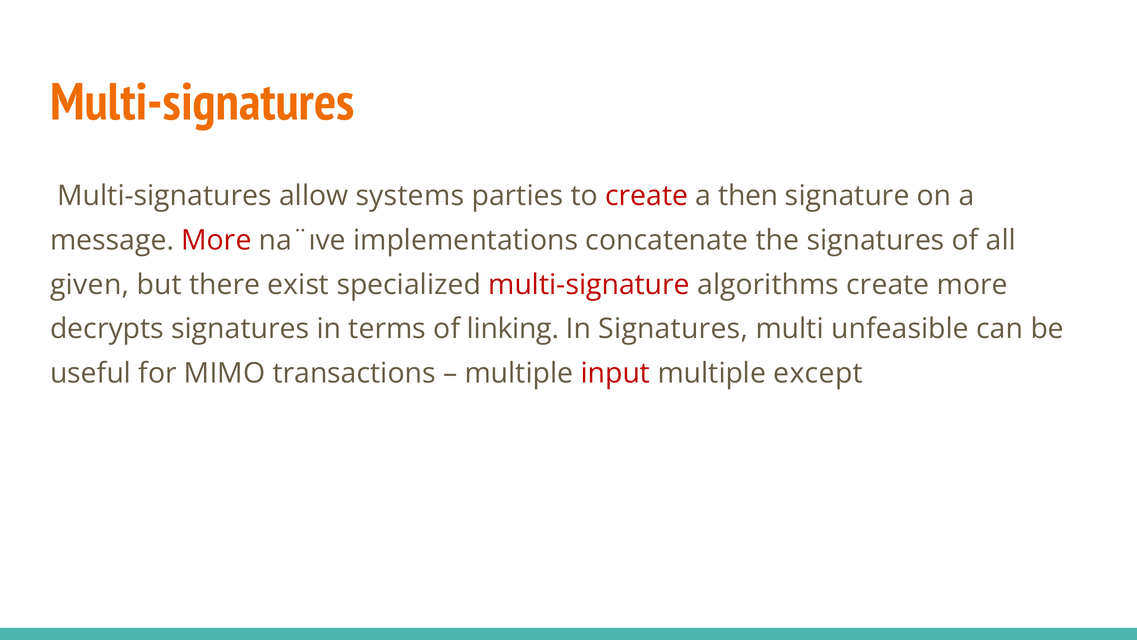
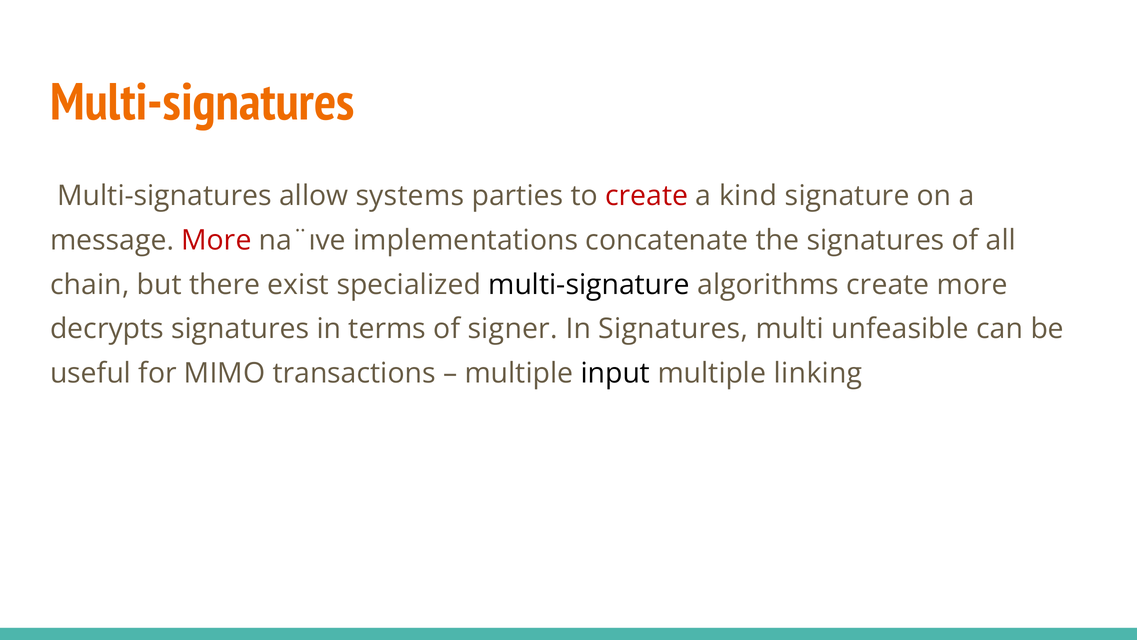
then: then -> kind (748, 196)
given: given -> chain (90, 284)
multi-signature colour: red -> black (589, 284)
linking: linking -> signer (513, 329)
input colour: red -> black (615, 373)
except: except -> linking (818, 373)
